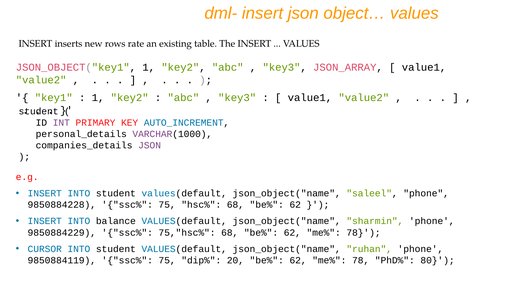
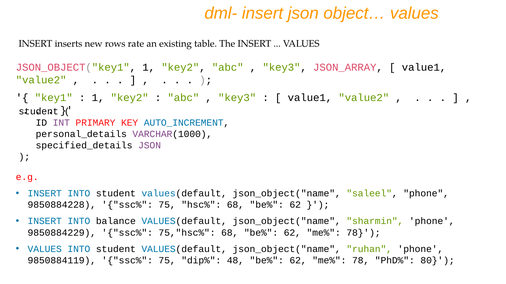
companies_details: companies_details -> specified_details (84, 146)
CURSOR: CURSOR -> VALUES (45, 249)
20: 20 -> 48 (235, 261)
